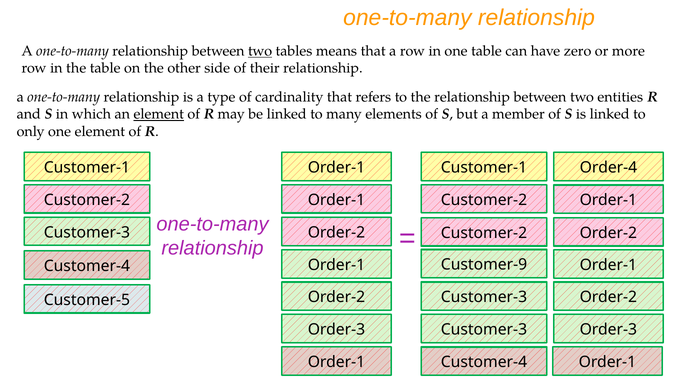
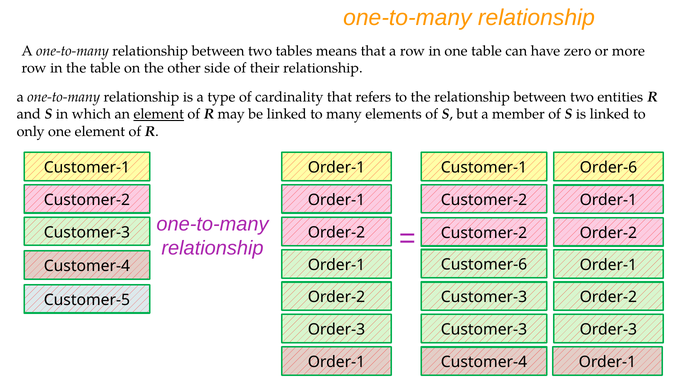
two underline: present -> none (260, 51)
Order-4: Order-4 -> Order-6 (608, 167)
Customer-9: Customer-9 -> Customer-6 (484, 265)
